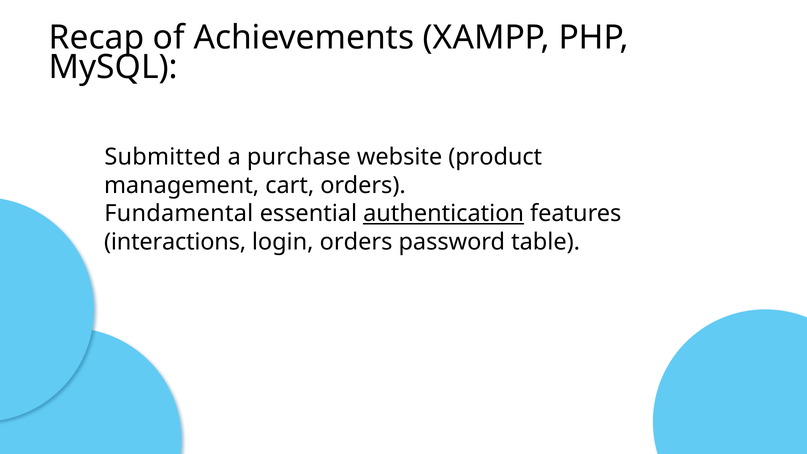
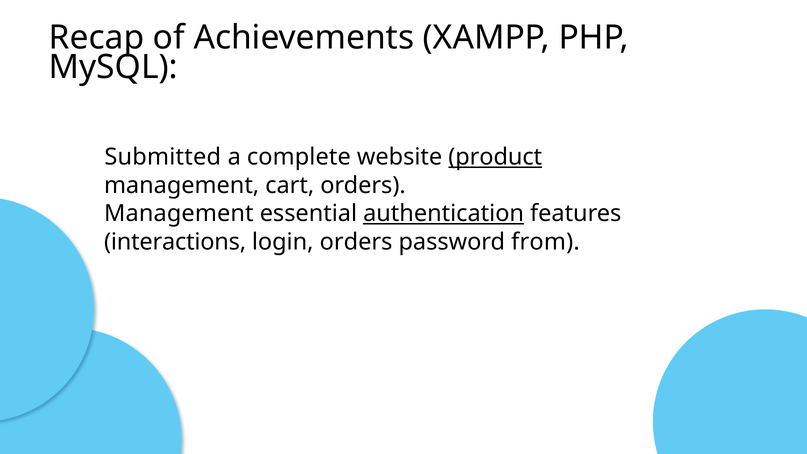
purchase: purchase -> complete (299, 157)
product underline: none -> present (495, 157)
Fundamental: Fundamental -> Management (179, 214)
table: table -> from (545, 242)
